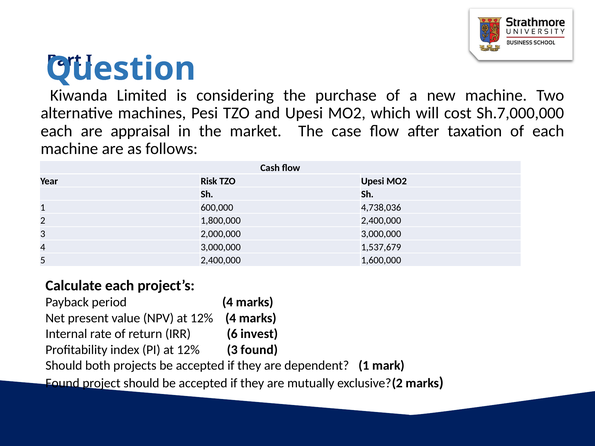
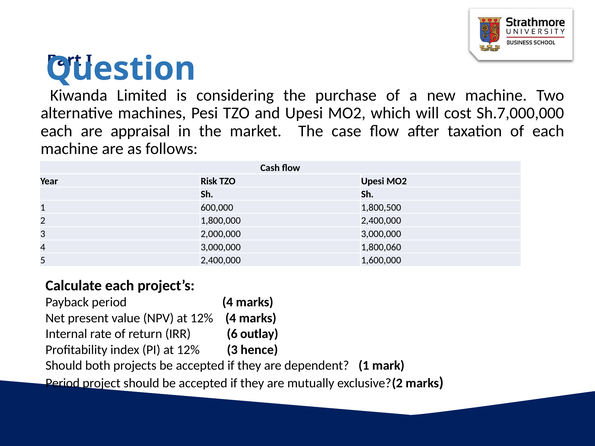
4,738,036: 4,738,036 -> 1,800,500 (381, 208)
1,537,679: 1,537,679 -> 1,800,060 (381, 247)
invest: invest -> outlay (259, 334)
3 found: found -> hence (259, 350)
Found: Found -> Period (63, 383)
